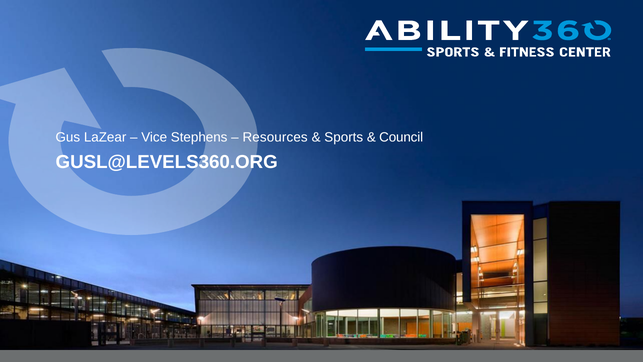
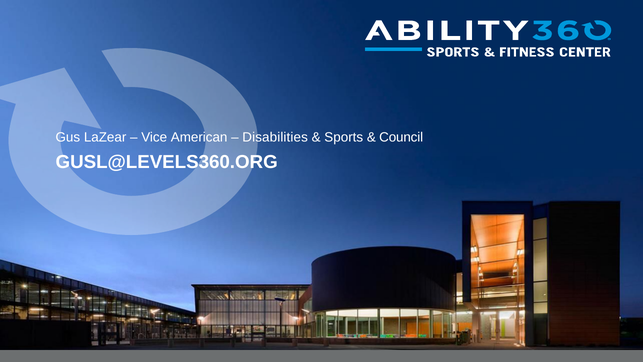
Stephens: Stephens -> American (199, 137)
Resources: Resources -> Disabilities (275, 137)
